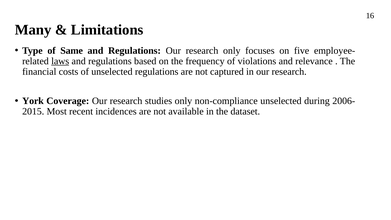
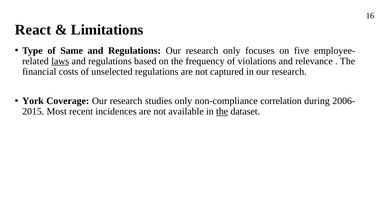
Many: Many -> React (33, 30)
non-compliance unselected: unselected -> correlation (281, 101)
the underline: none -> present (222, 111)
